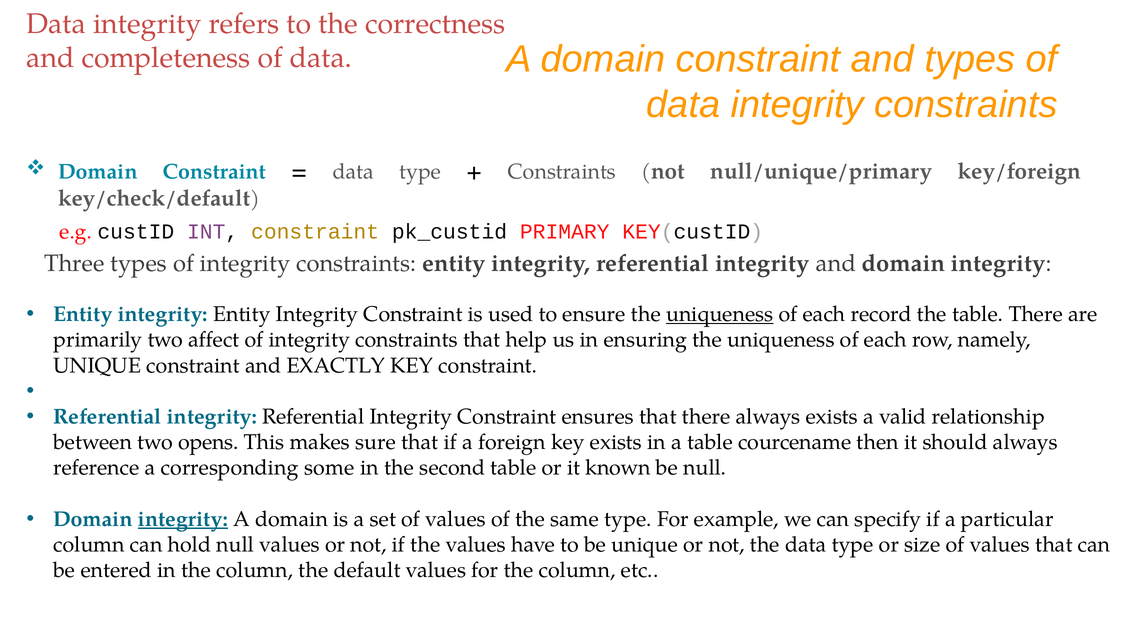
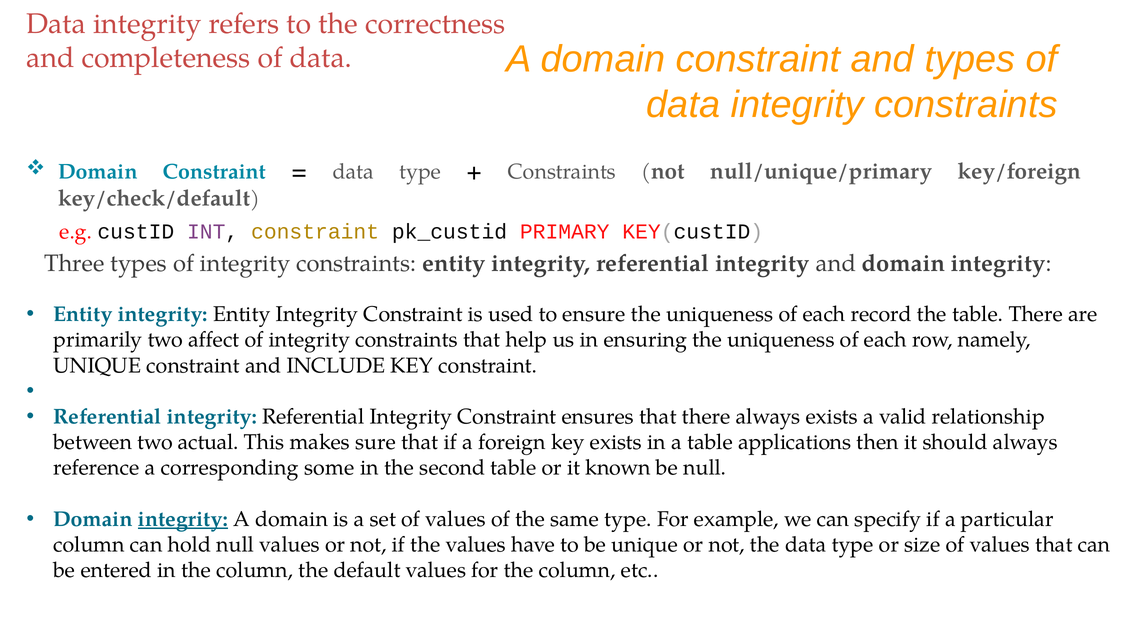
uniqueness underline: present -> none (720, 314)
EXACTLY: EXACTLY -> INCLUDE (336, 366)
opens: opens -> actual (208, 442)
courcename: courcename -> applications (795, 442)
